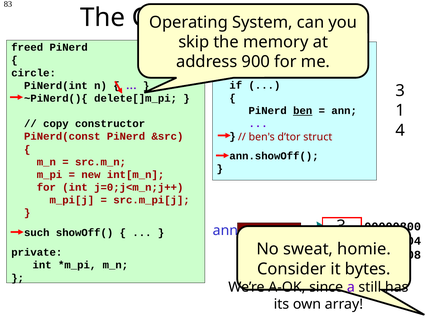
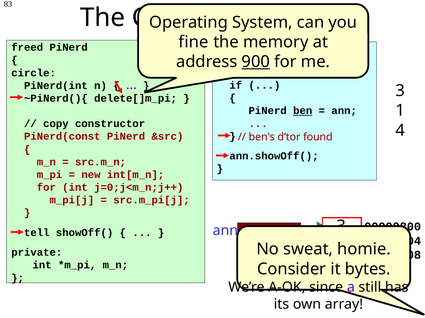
skip: skip -> fine (194, 42)
900 underline: none -> present (256, 62)
struct: struct -> found (318, 137)
such: such -> tell (37, 233)
